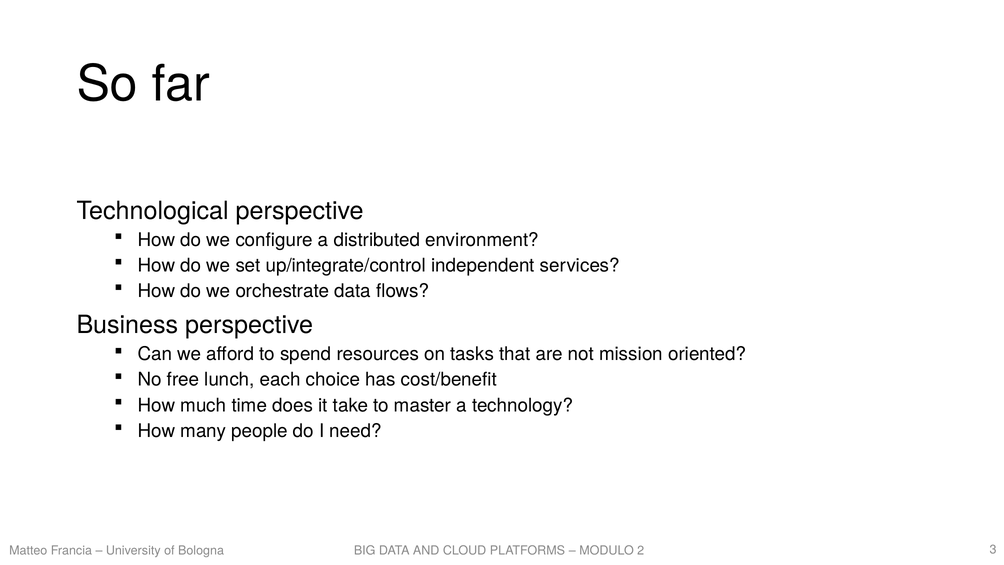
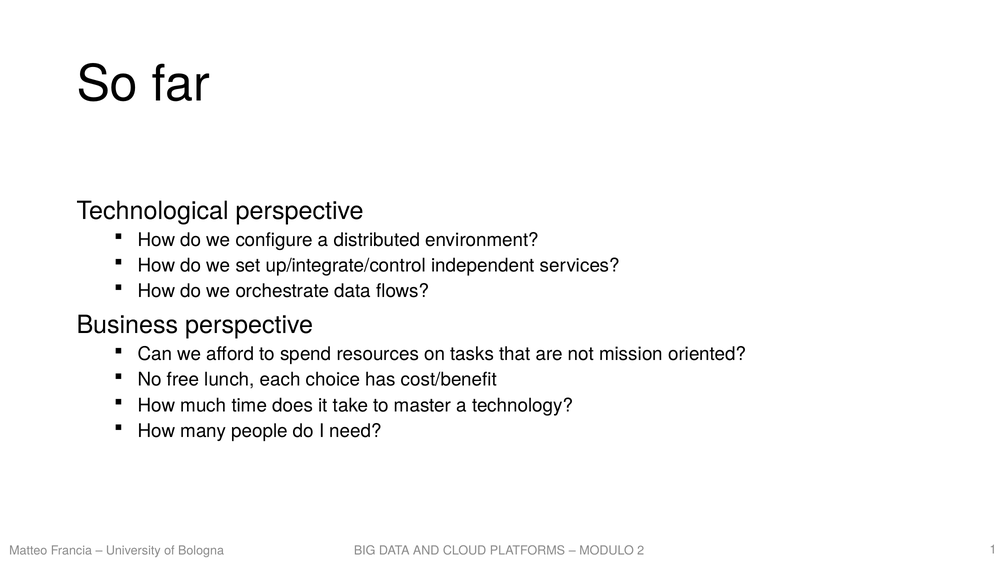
3: 3 -> 1 (993, 549)
